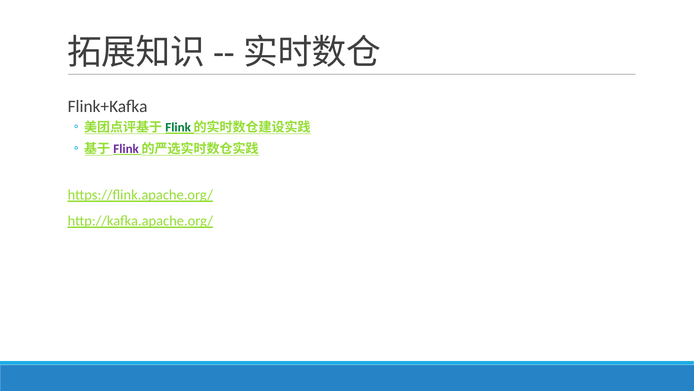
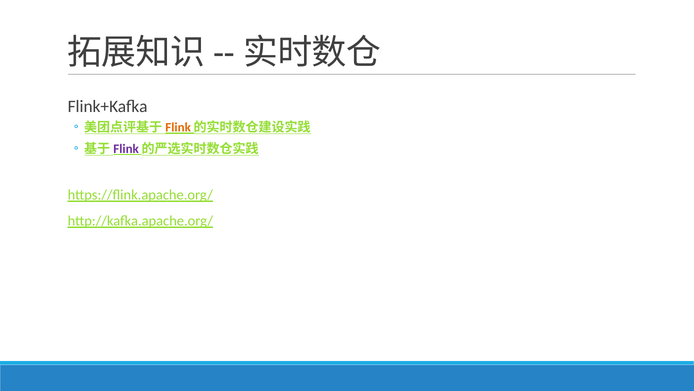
Flink colour: green -> orange (178, 127)
